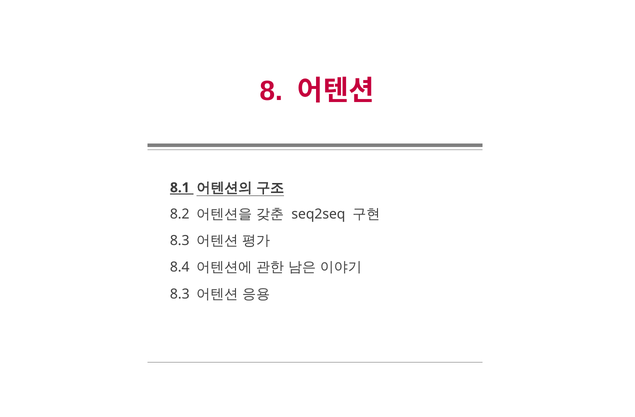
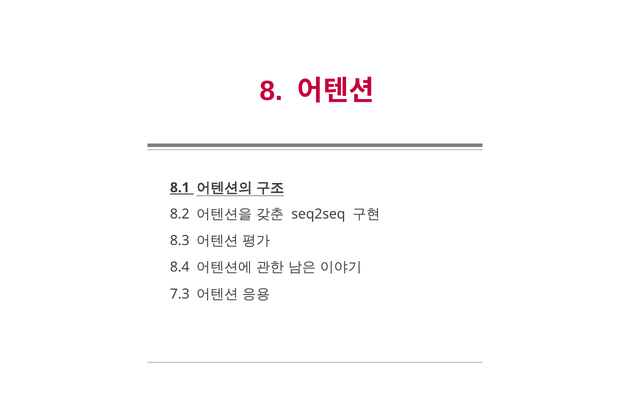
8.3: 8.3 -> 7.3 (180, 294)
